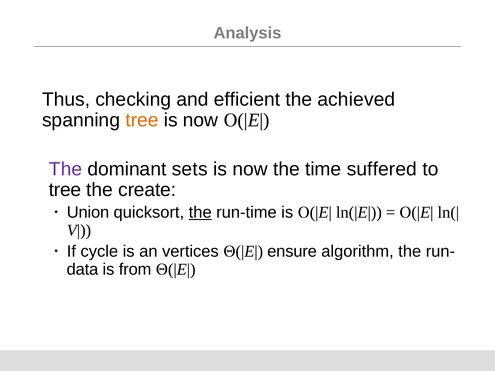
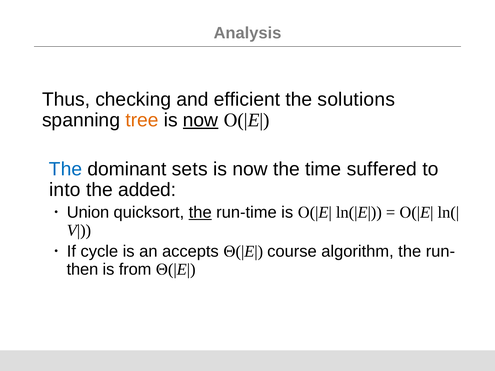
achieved: achieved -> solutions (356, 99)
now underline: none -> present (201, 120)
The colour: purple -> blue (65, 169)
tree: tree -> into (65, 190)
create: create -> added (147, 190)
vertices: vertices -> accepts (190, 252)
ensure: ensure -> course (292, 252)
data: data -> then (82, 270)
